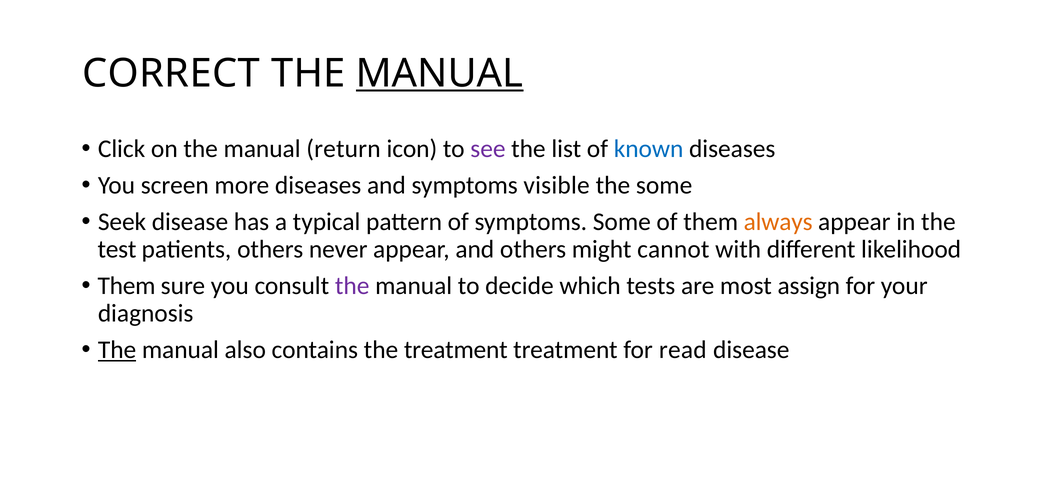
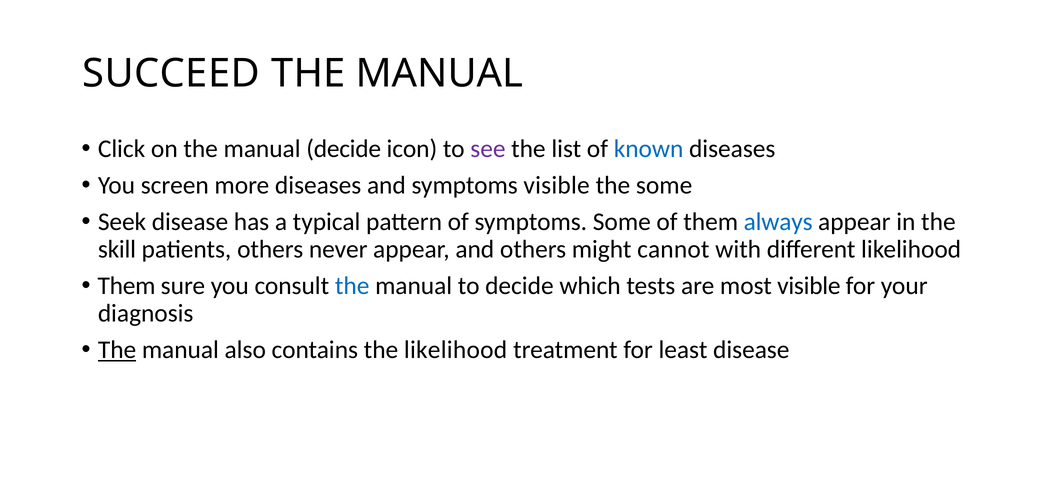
CORRECT: CORRECT -> SUCCEED (171, 73)
MANUAL underline: present -> none (440, 73)
manual return: return -> decide (344, 148)
always colour: orange -> blue (778, 222)
test: test -> skill (117, 249)
the colour: purple -> blue (352, 286)
most assign: assign -> visible (809, 286)
the treatment: treatment -> likelihood (456, 350)
read: read -> least (683, 350)
